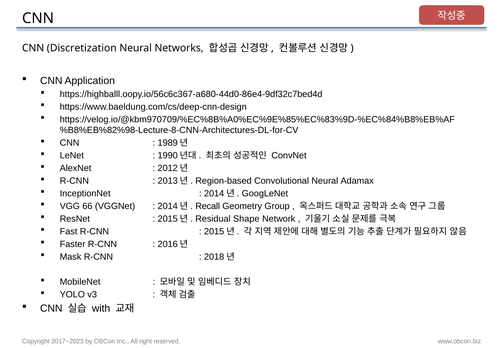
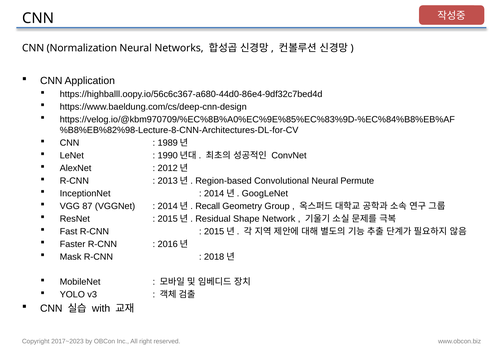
Discretization: Discretization -> Normalization (82, 48)
Adamax: Adamax -> Permute (357, 181)
66: 66 -> 87 (87, 206)
